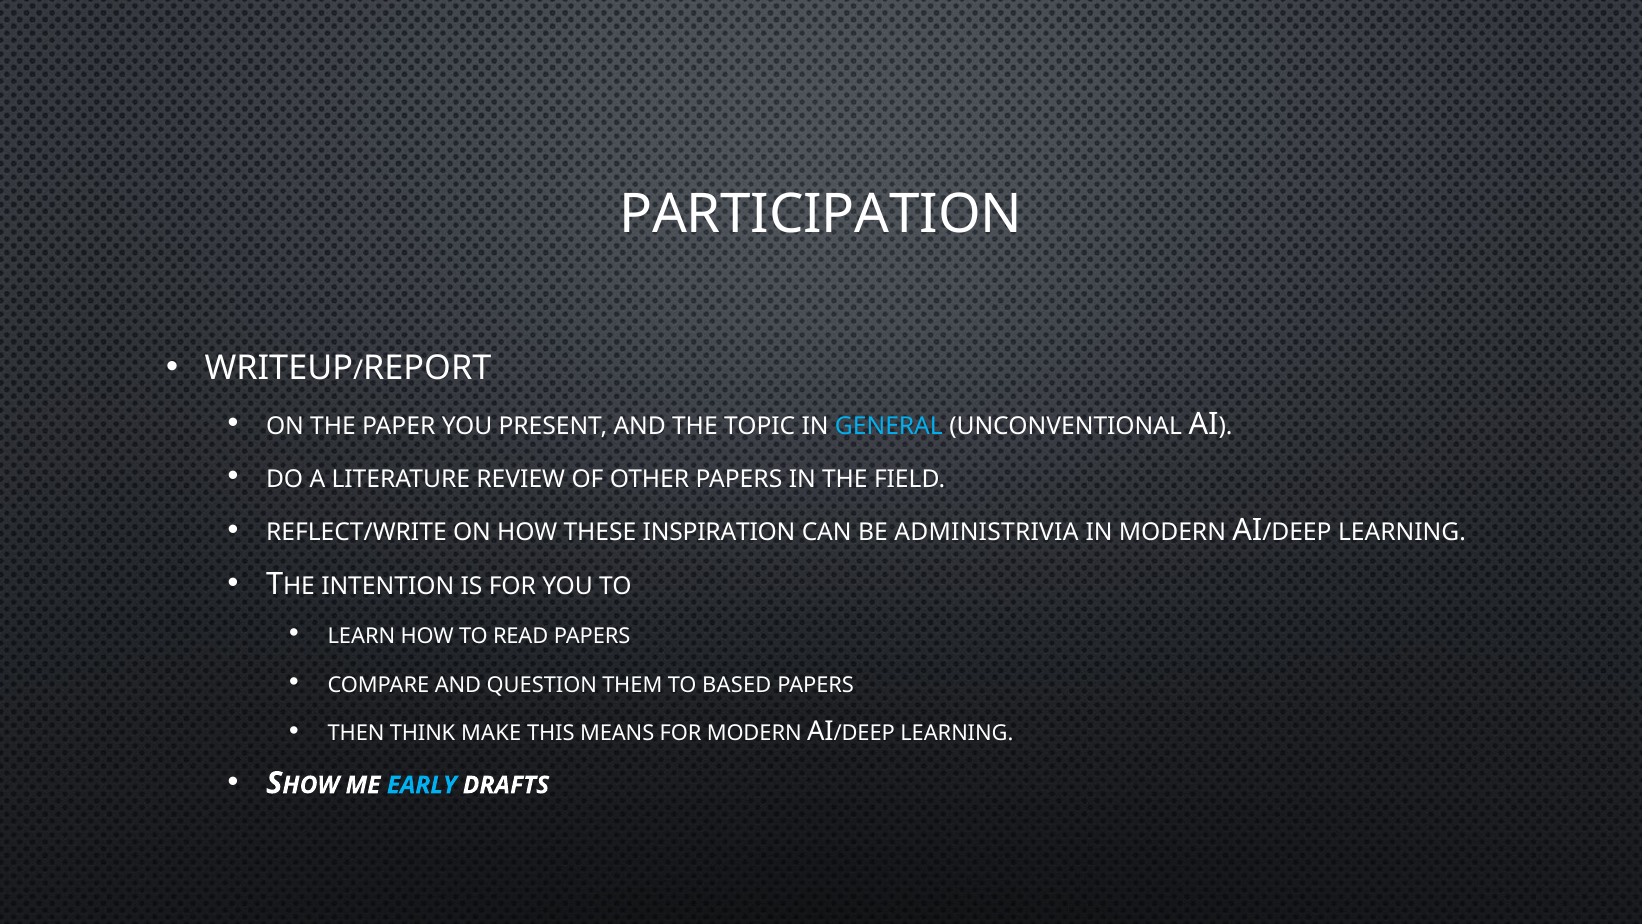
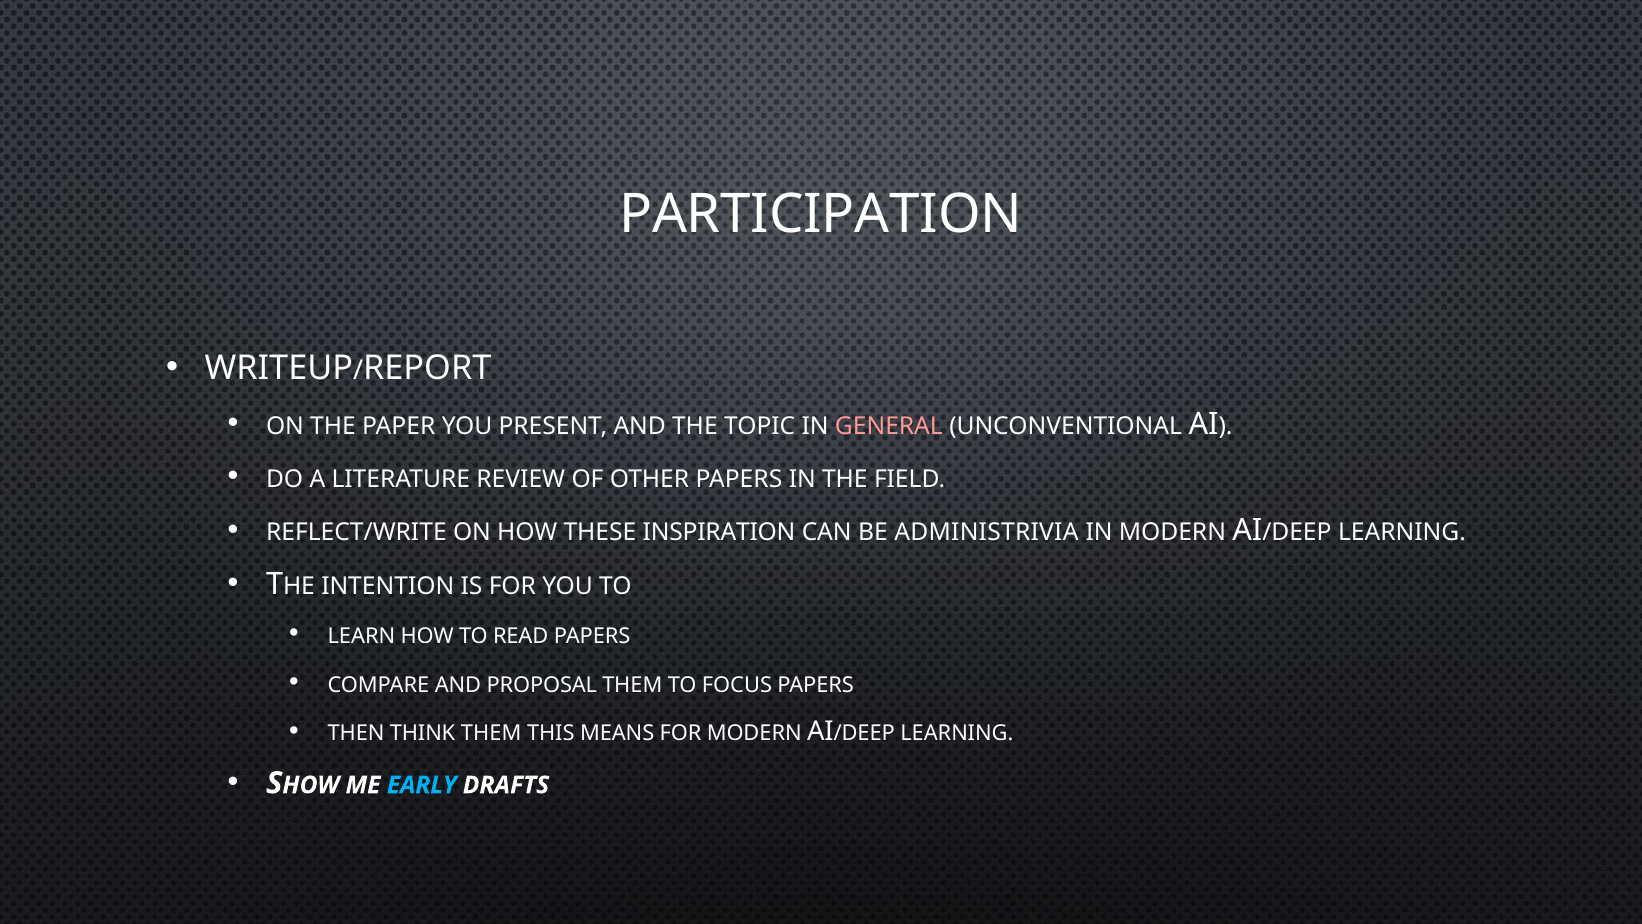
GENERAL colour: light blue -> pink (889, 426)
QUESTION: QUESTION -> PROPOSAL (542, 685)
BASED: BASED -> FOCUS (737, 685)
THINK MAKE: MAKE -> THEM (491, 733)
